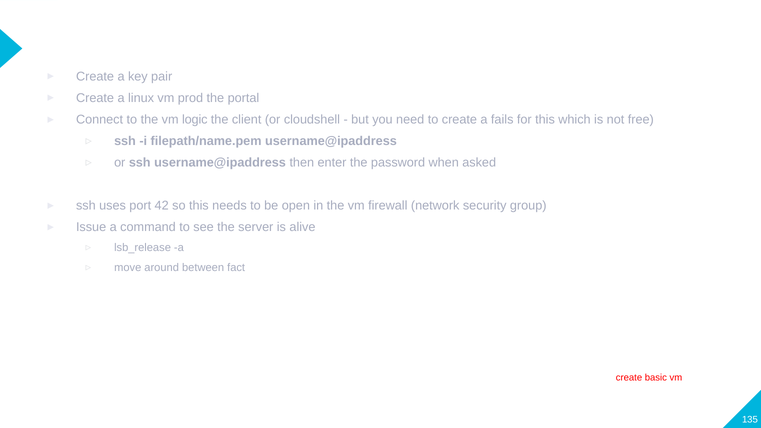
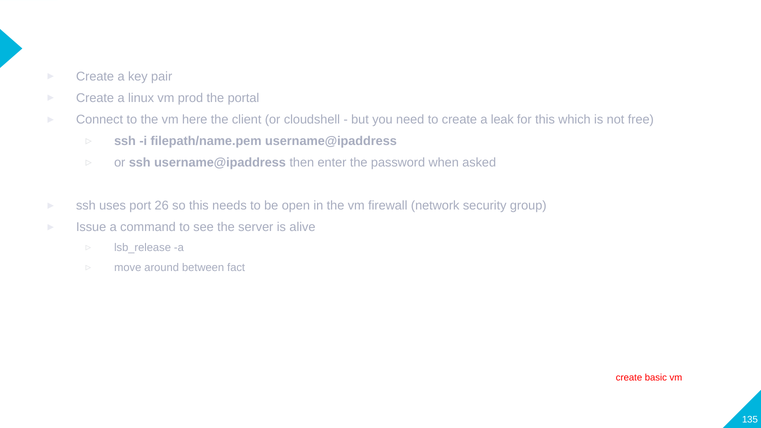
logic: logic -> here (195, 120)
fails: fails -> leak (502, 120)
42: 42 -> 26 (162, 206)
